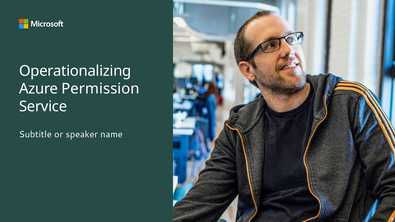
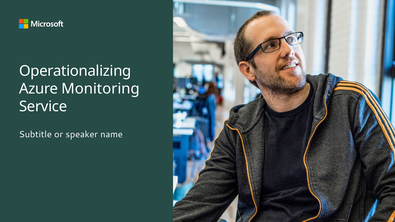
Permission: Permission -> Monitoring (101, 89)
